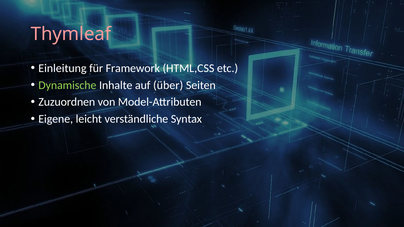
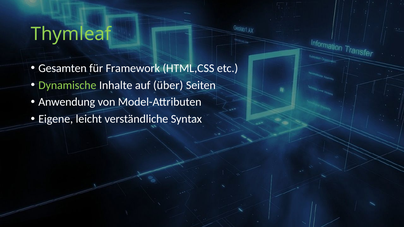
Thymleaf colour: pink -> light green (71, 34)
Einleitung: Einleitung -> Gesamten (63, 68)
Zuzuordnen: Zuzuordnen -> Anwendung (67, 102)
